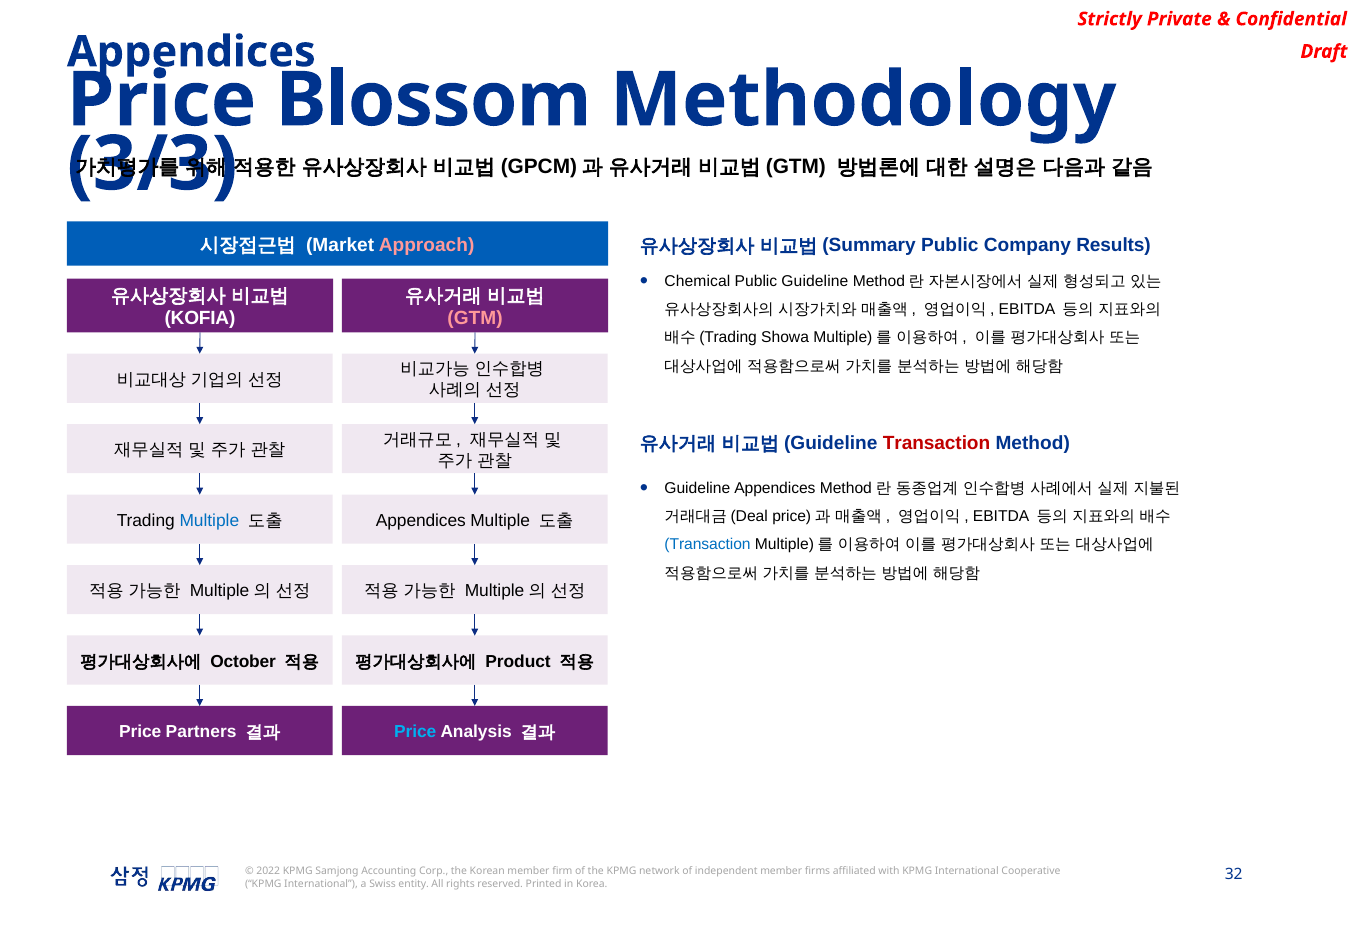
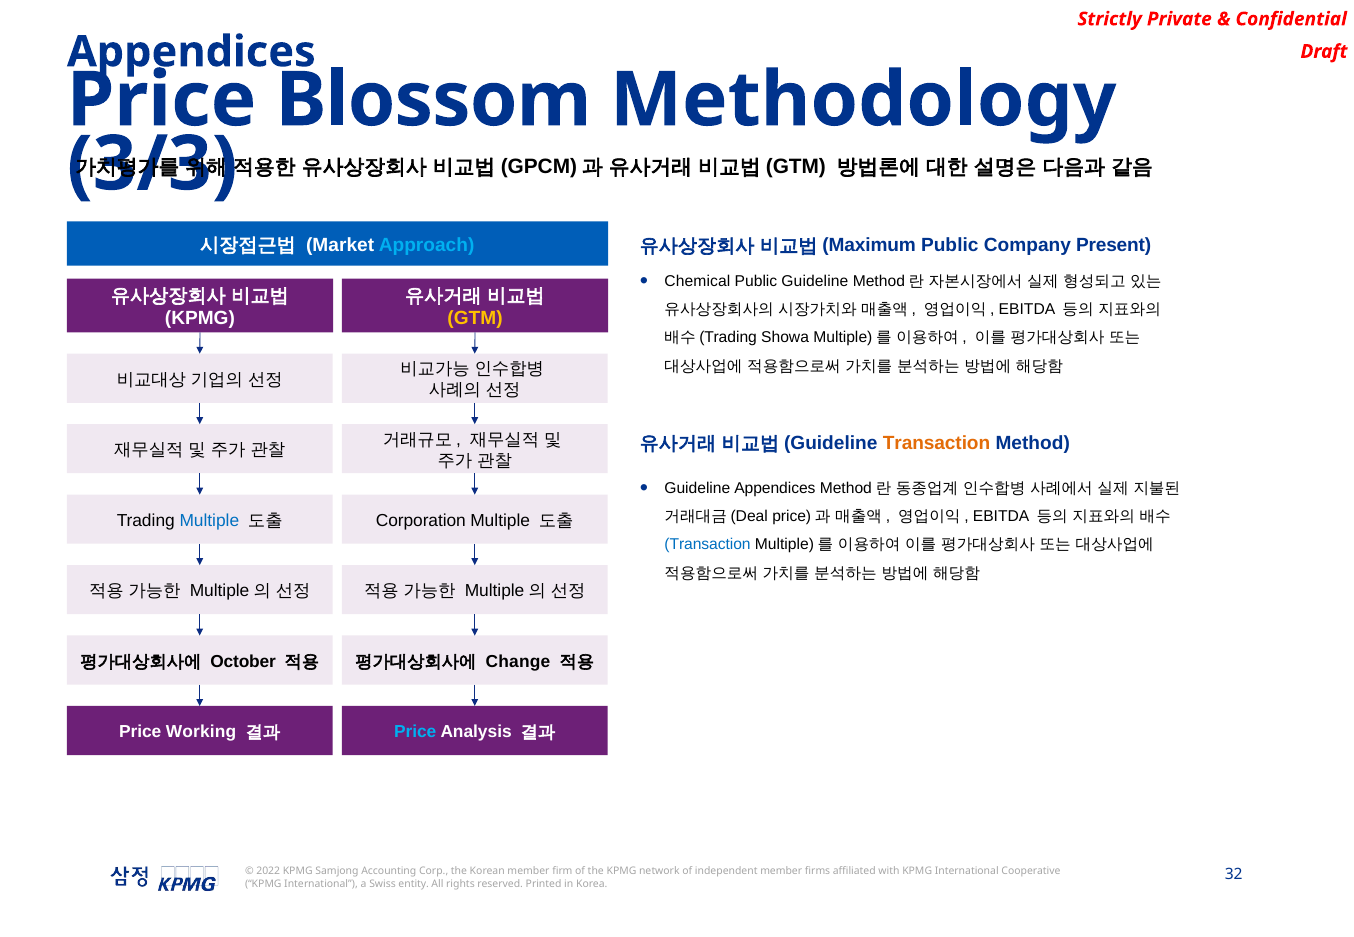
Approach colour: pink -> light blue (427, 245)
Summary: Summary -> Maximum (869, 246)
Results: Results -> Present (1114, 246)
KOFIA: KOFIA -> KPMG (200, 319)
GTM colour: pink -> yellow (475, 319)
Transaction colour: red -> orange (937, 443)
Appendices: Appendices -> Corporation (421, 521)
Product: Product -> Change (518, 662)
Partners: Partners -> Working (201, 732)
